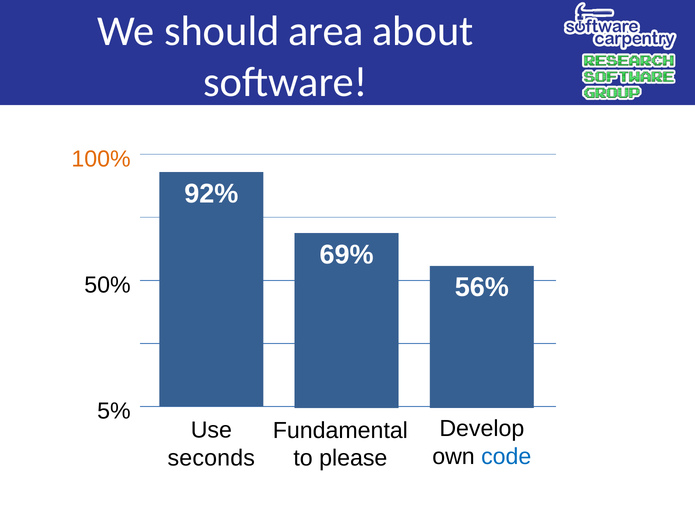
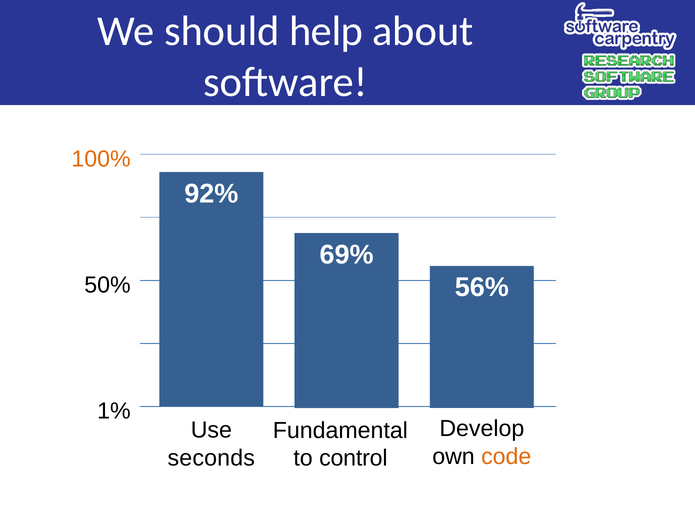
area: area -> help (326, 31)
5%: 5% -> 1% (114, 410)
code colour: blue -> orange (506, 456)
please: please -> control (353, 458)
